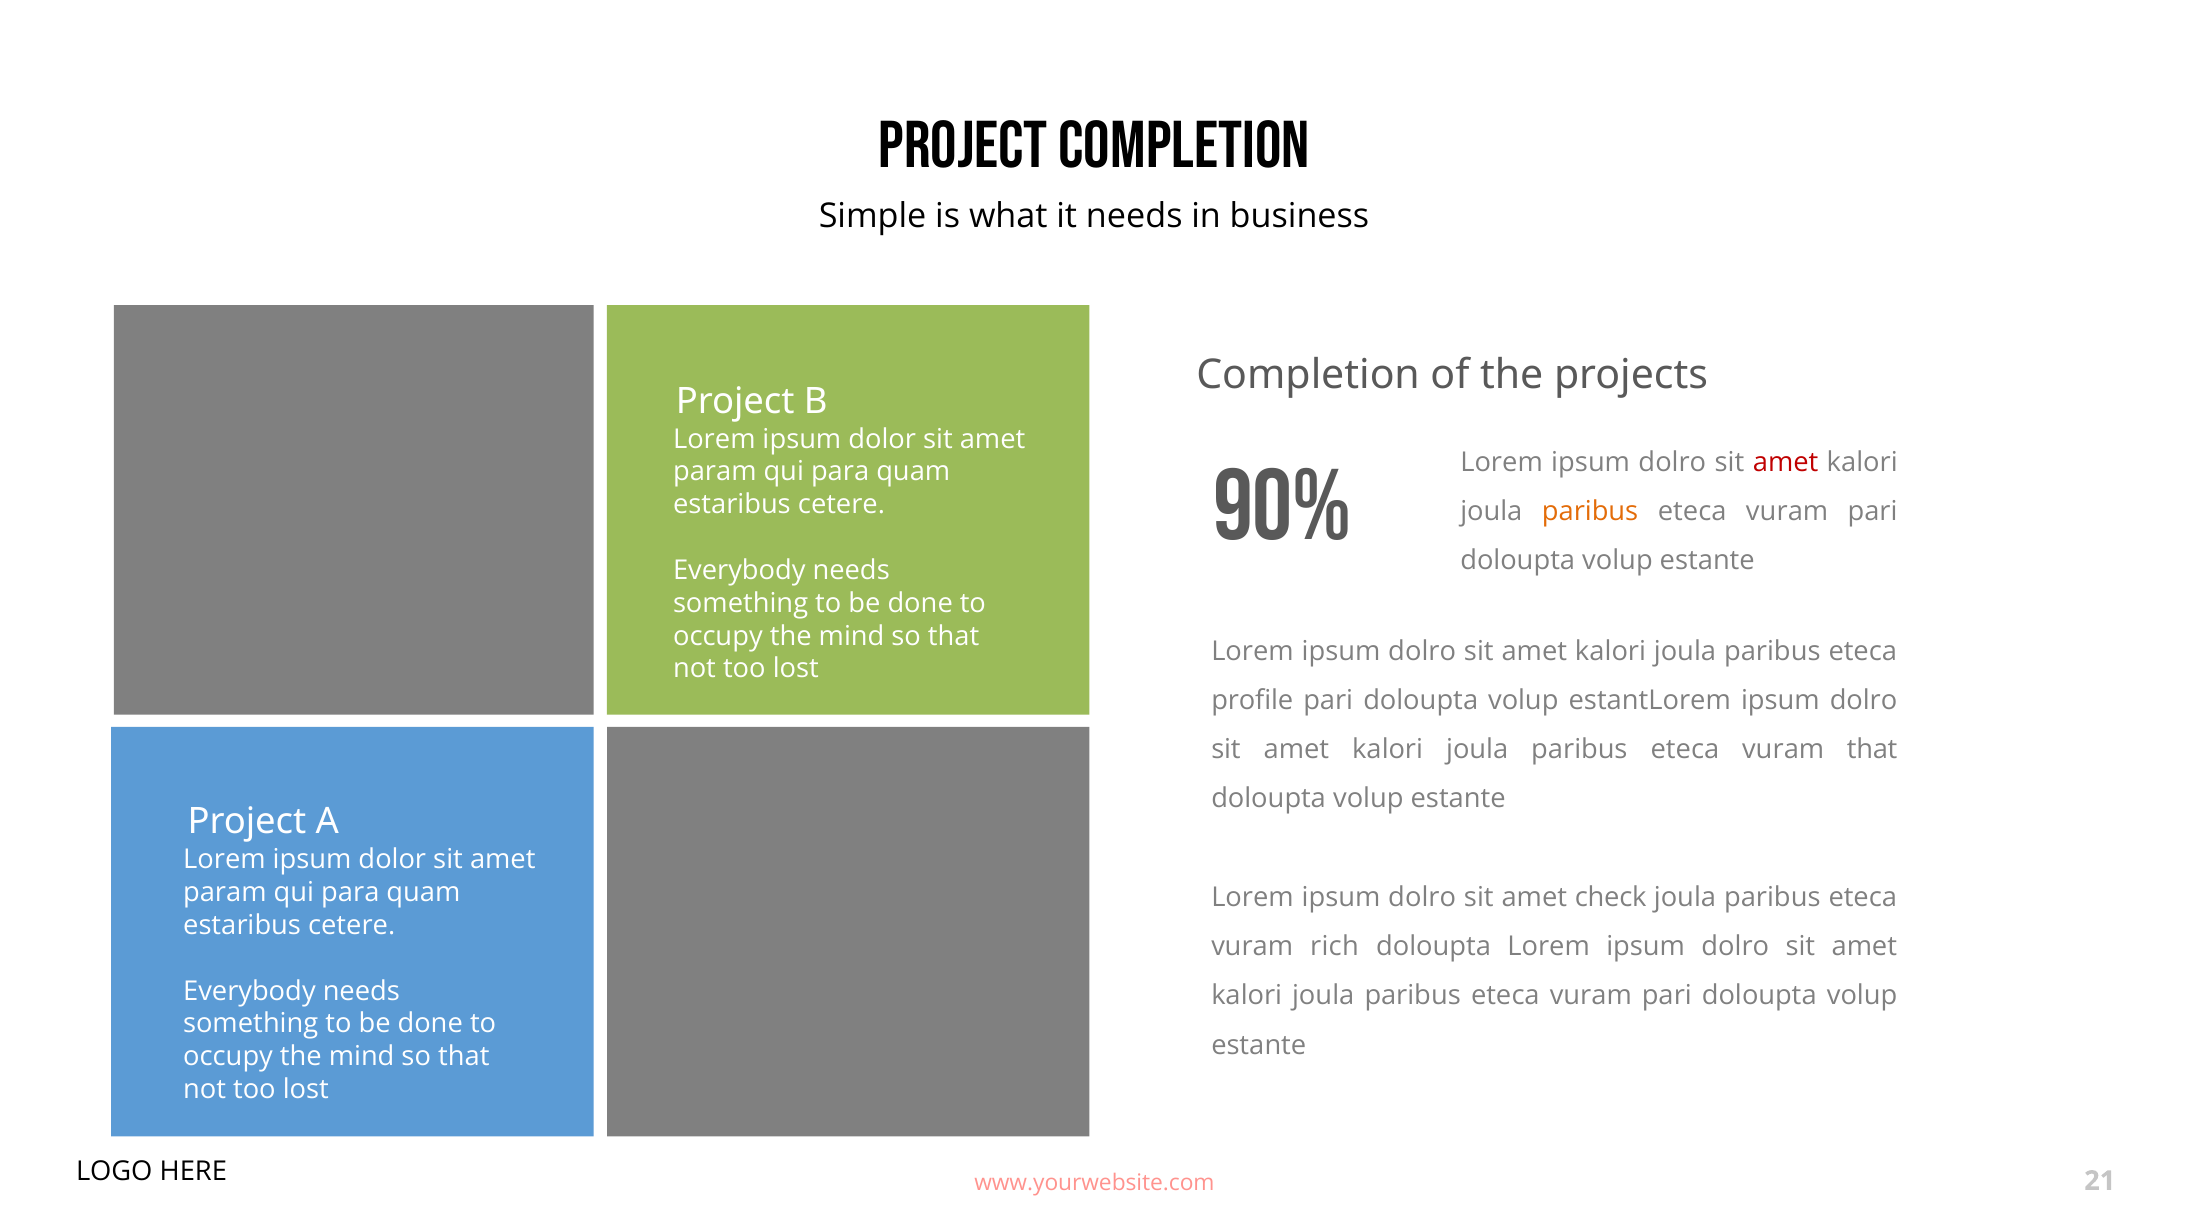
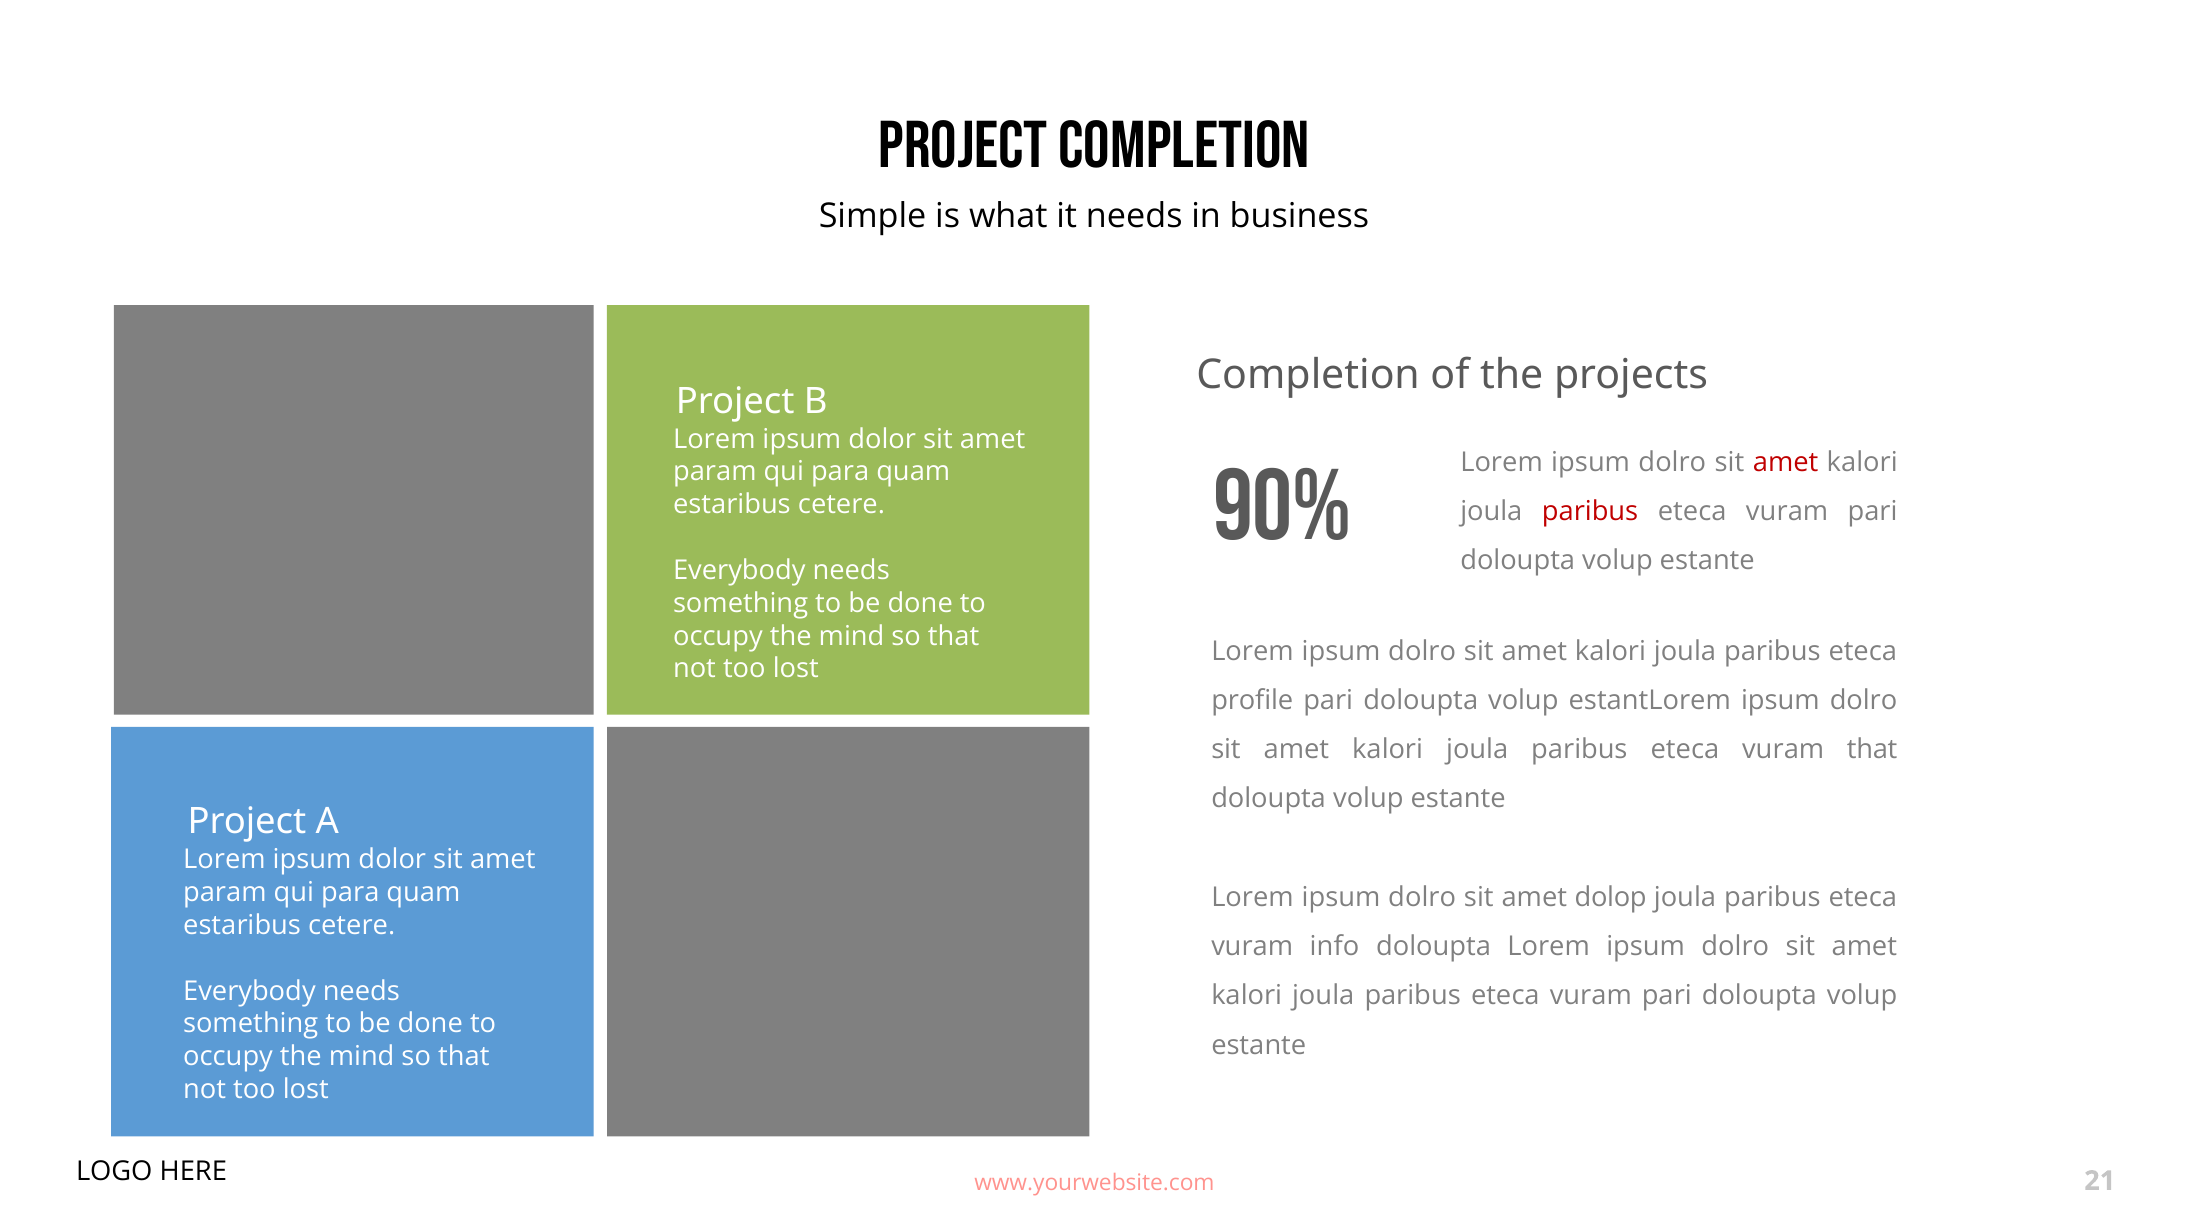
paribus colour: orange -> red (1590, 512)
check: check -> dolop (1611, 897)
rich: rich -> info (1335, 947)
